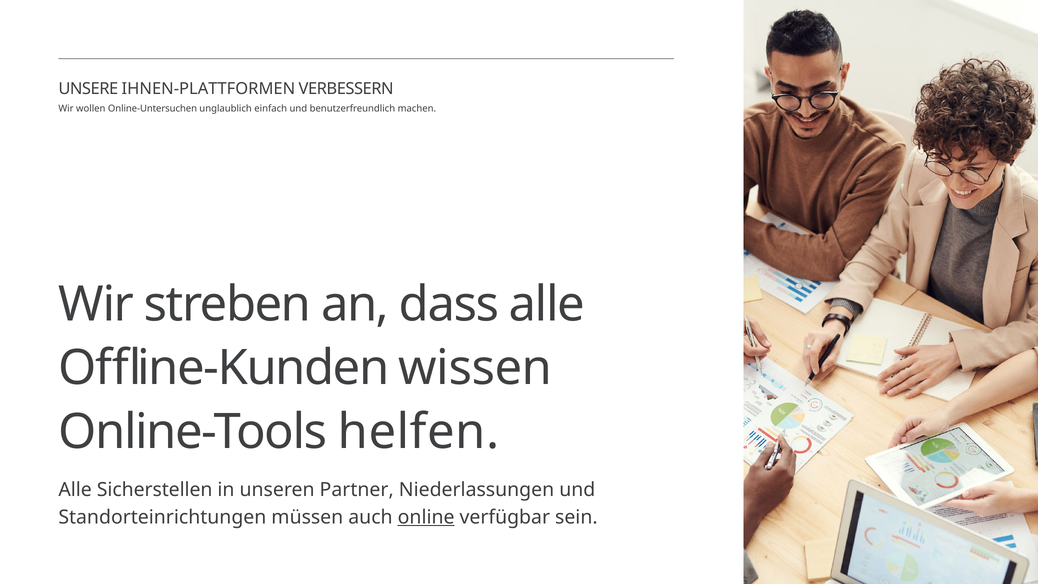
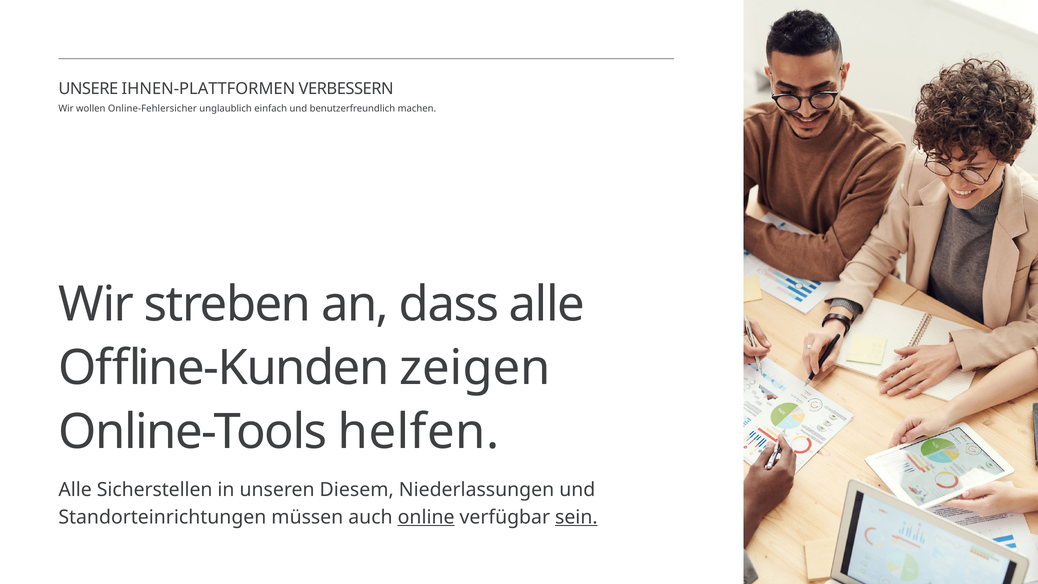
Online-Untersuchen: Online-Untersuchen -> Online-Fehlersicher (152, 109)
wissen: wissen -> zeigen (475, 368)
Partner: Partner -> Diesem (357, 490)
sein underline: none -> present (576, 517)
